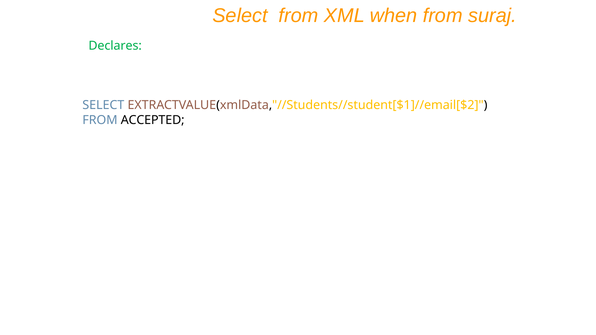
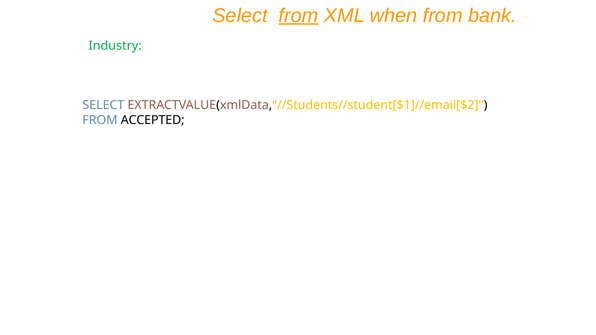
from underline: none -> present (298, 16)
suraj: suraj -> bank (492, 16)
Declares: Declares -> Industry (115, 46)
